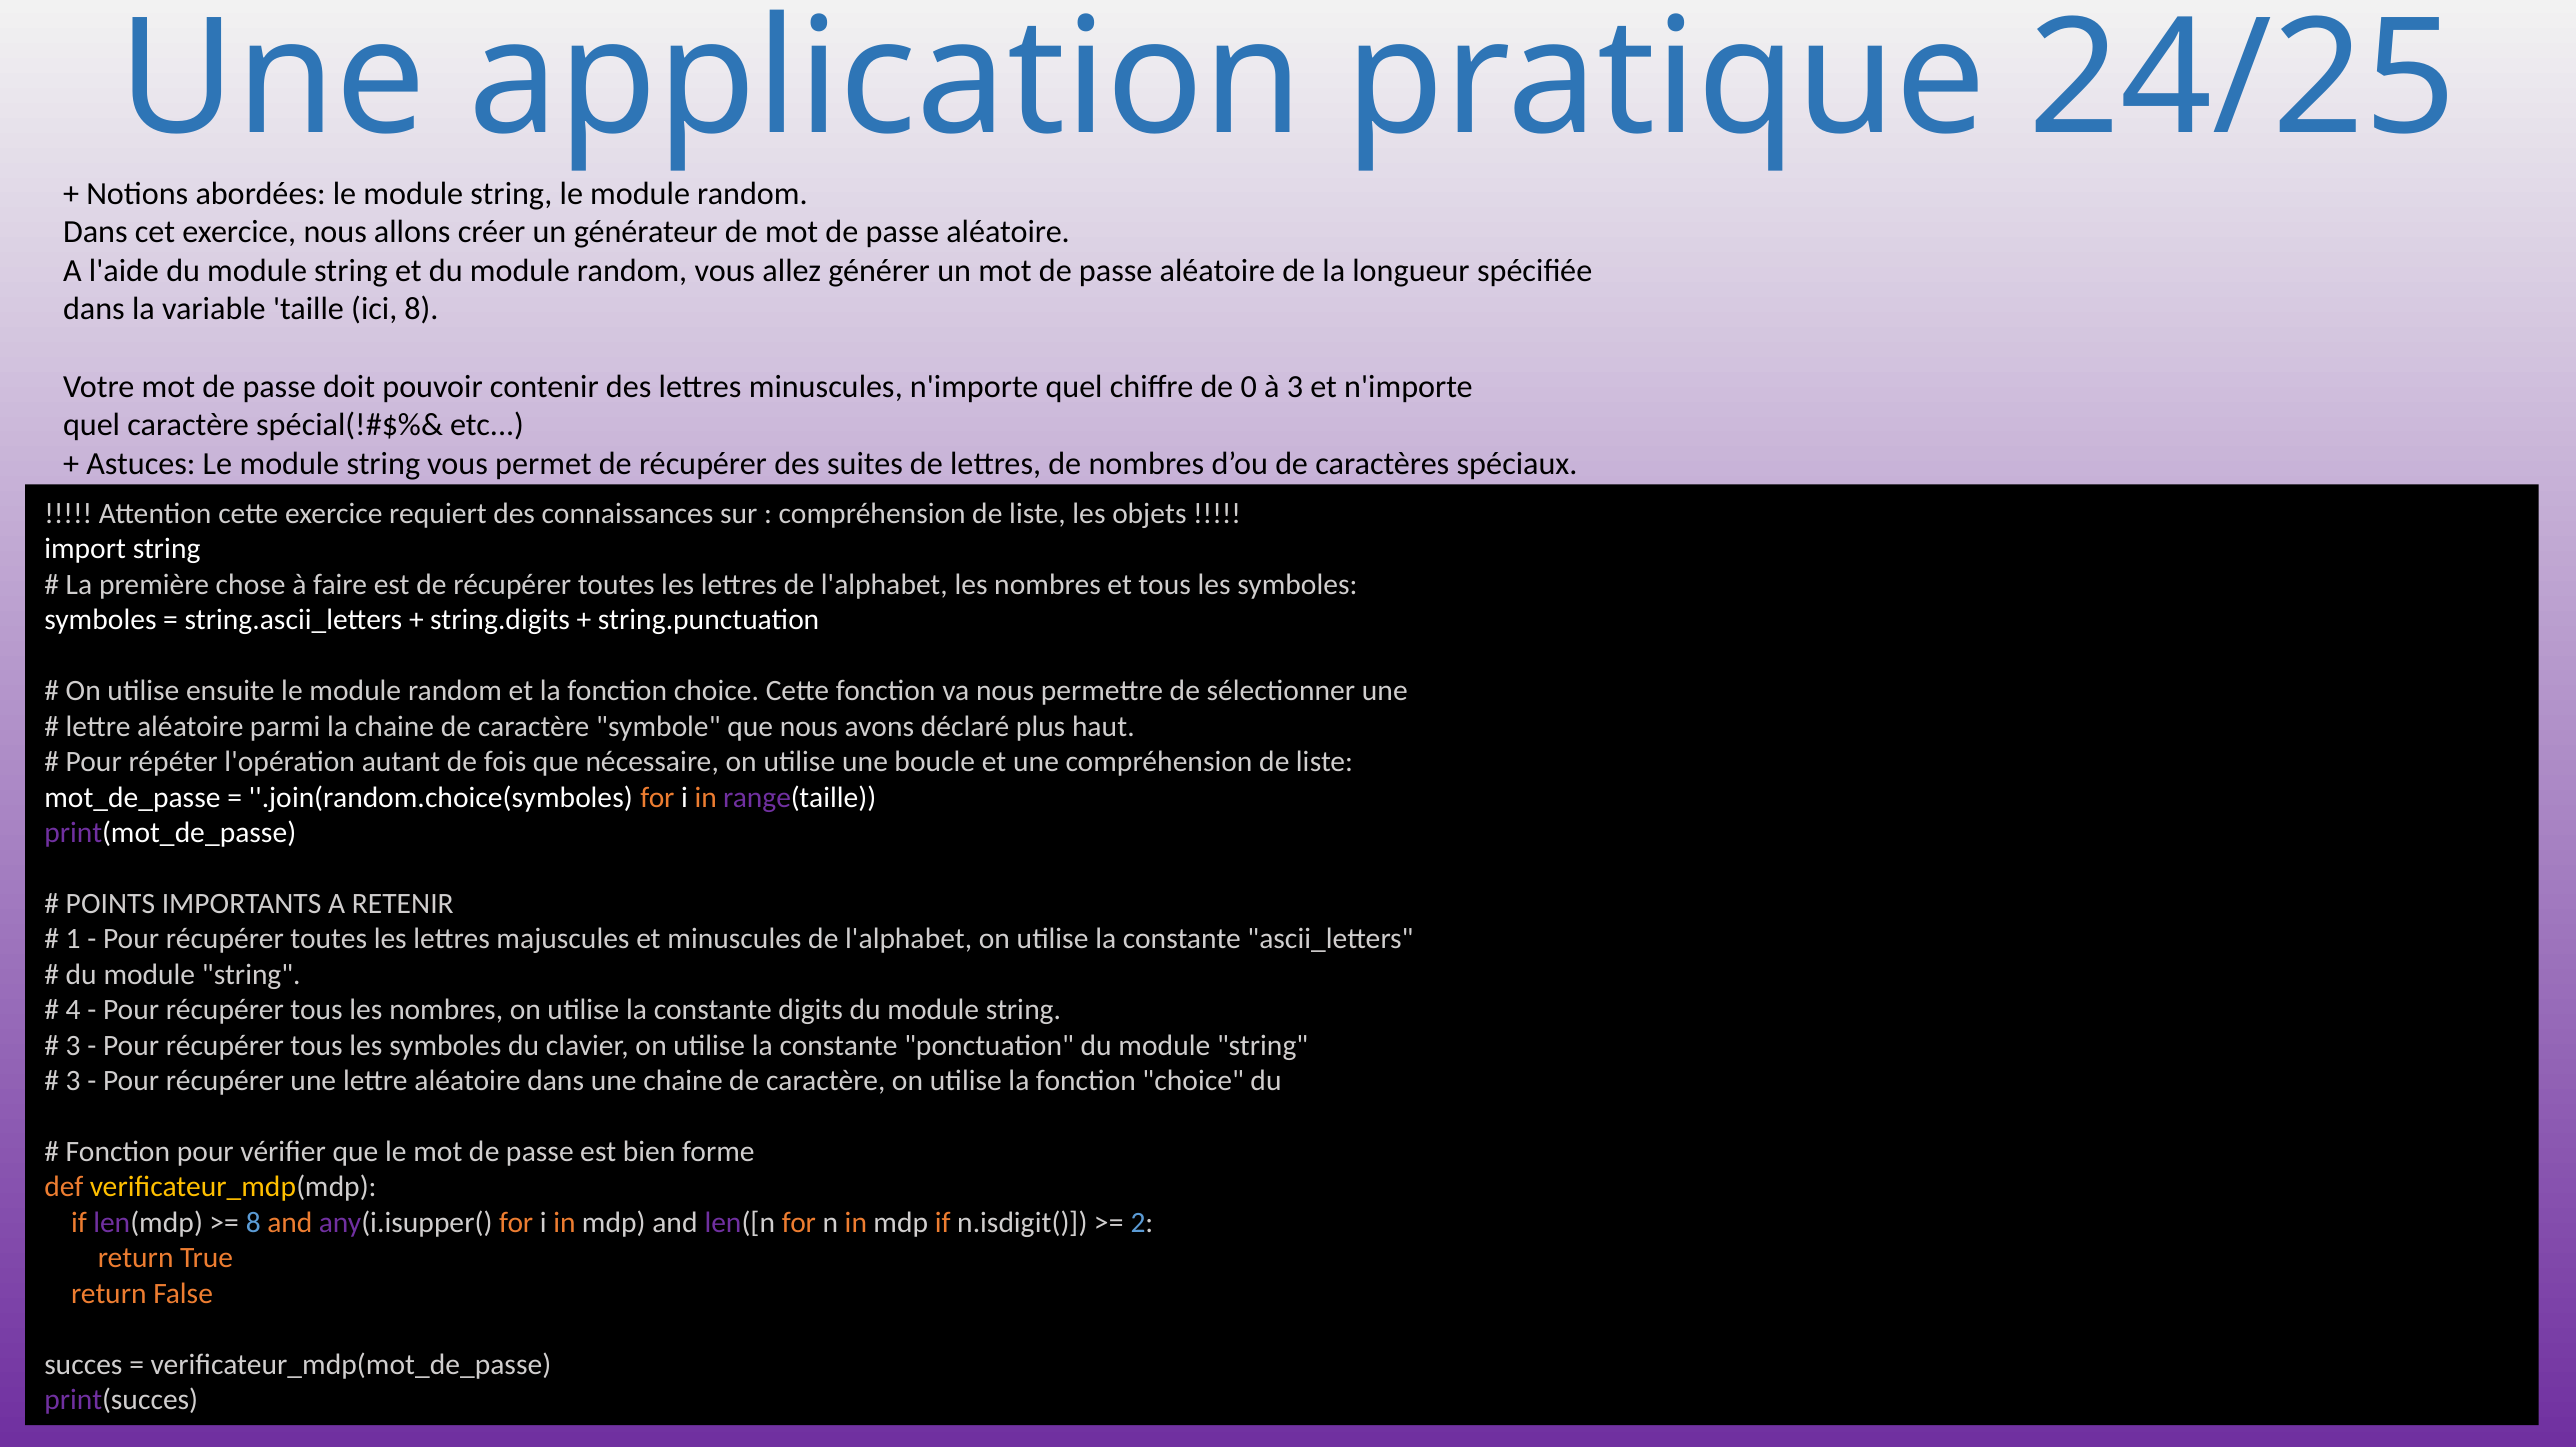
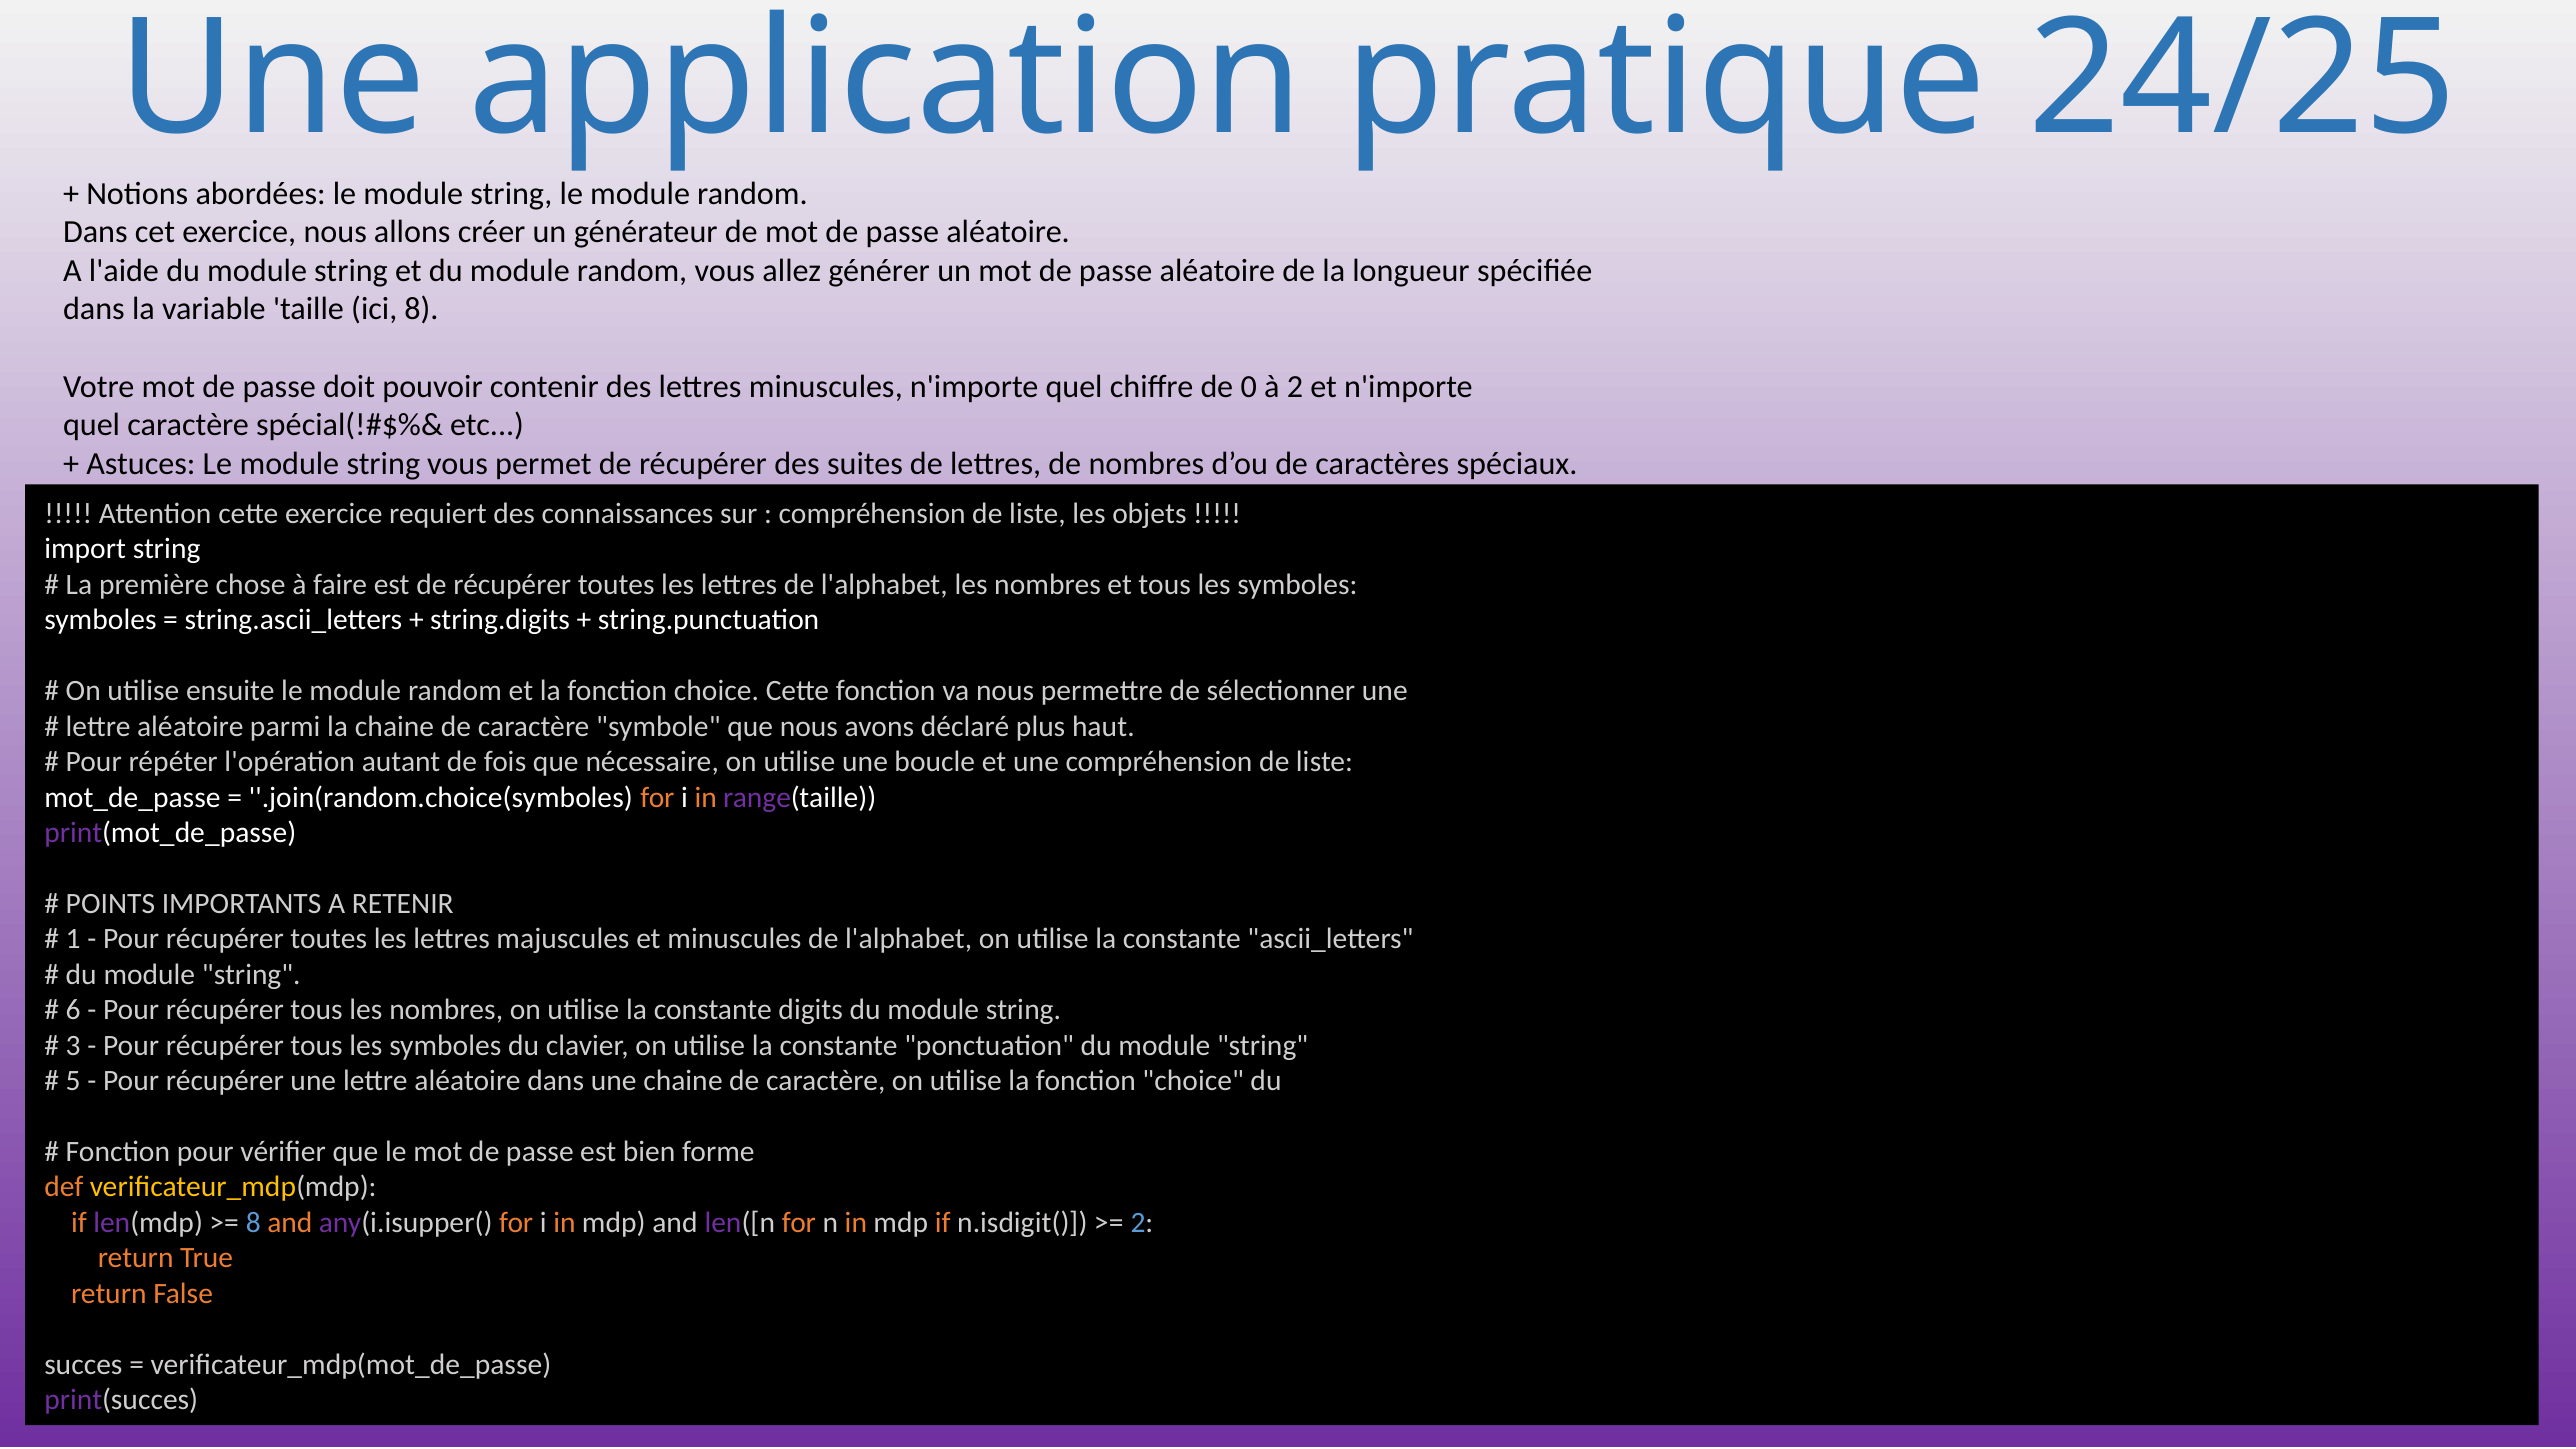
à 3: 3 -> 2 (1295, 387)
4: 4 -> 6 (73, 1010)
3: 3 -> 5 (73, 1081)
